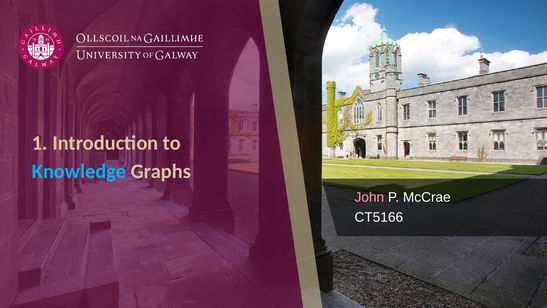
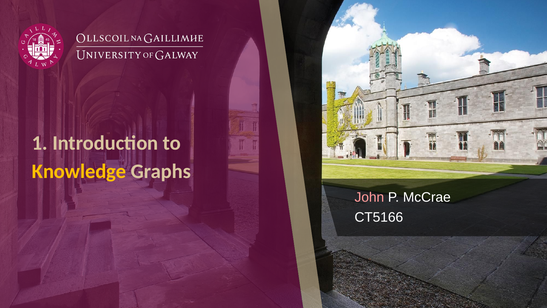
Knowledge colour: light blue -> yellow (79, 171)
